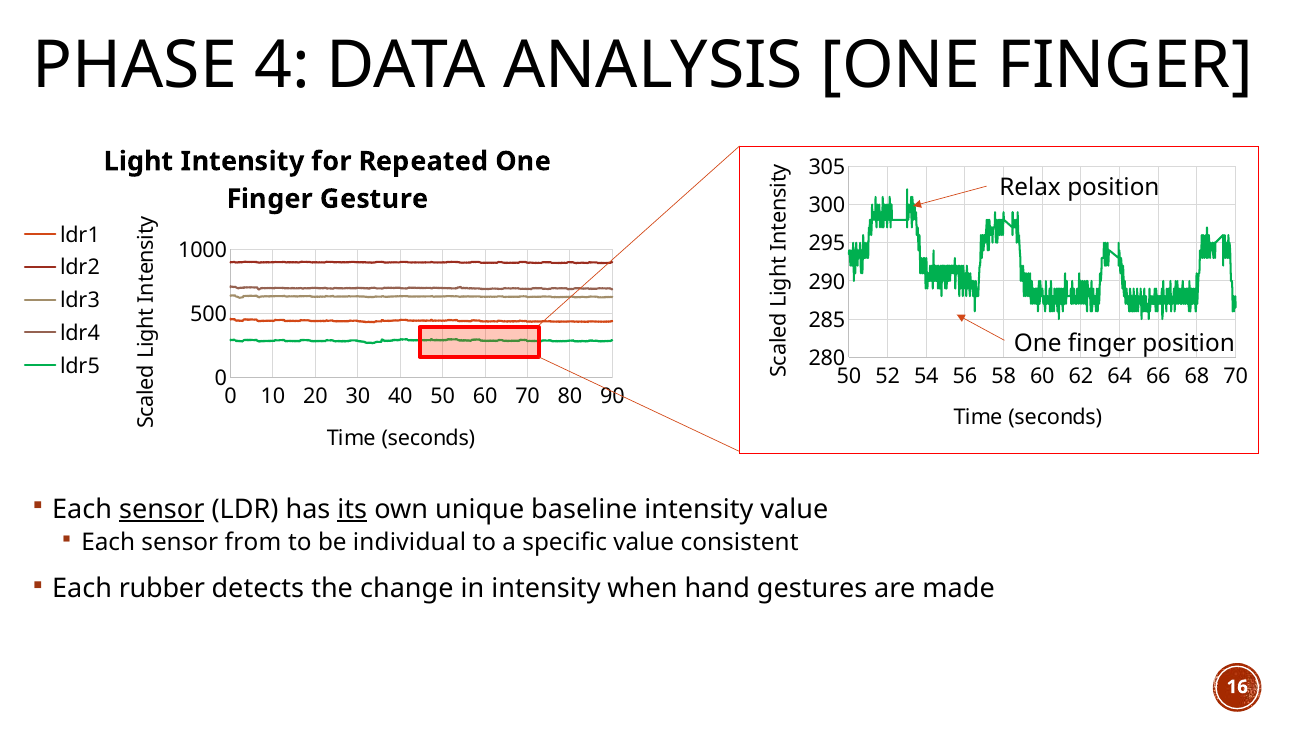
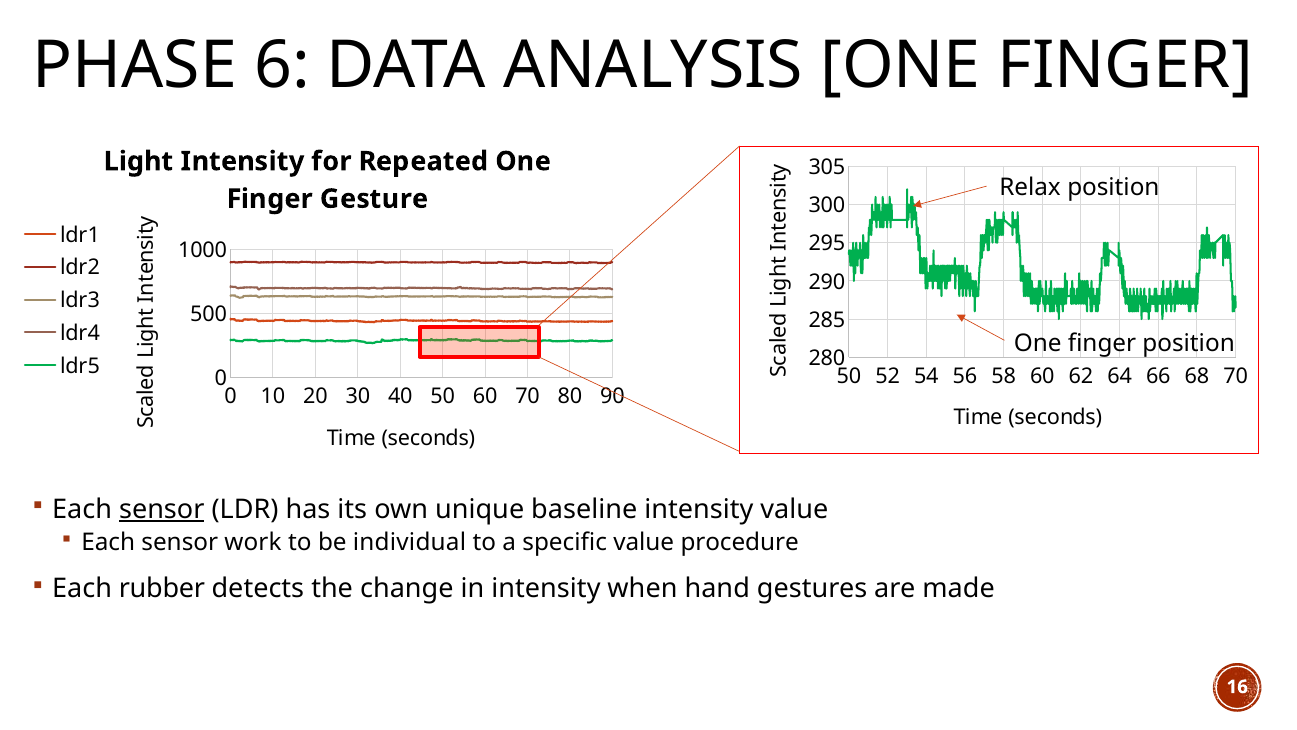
4: 4 -> 6 (282, 66)
its underline: present -> none (352, 509)
from: from -> work (253, 542)
consistent: consistent -> procedure (740, 542)
